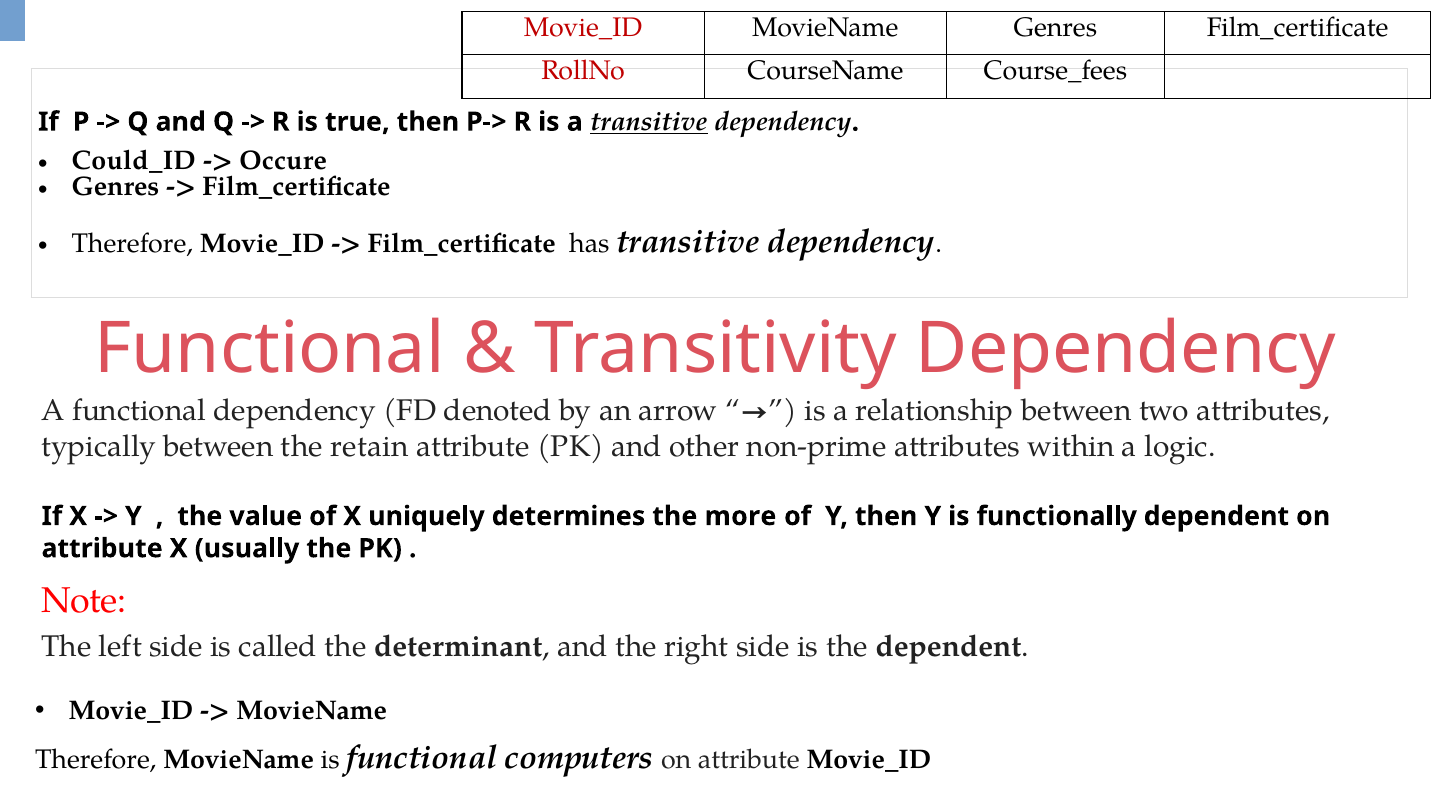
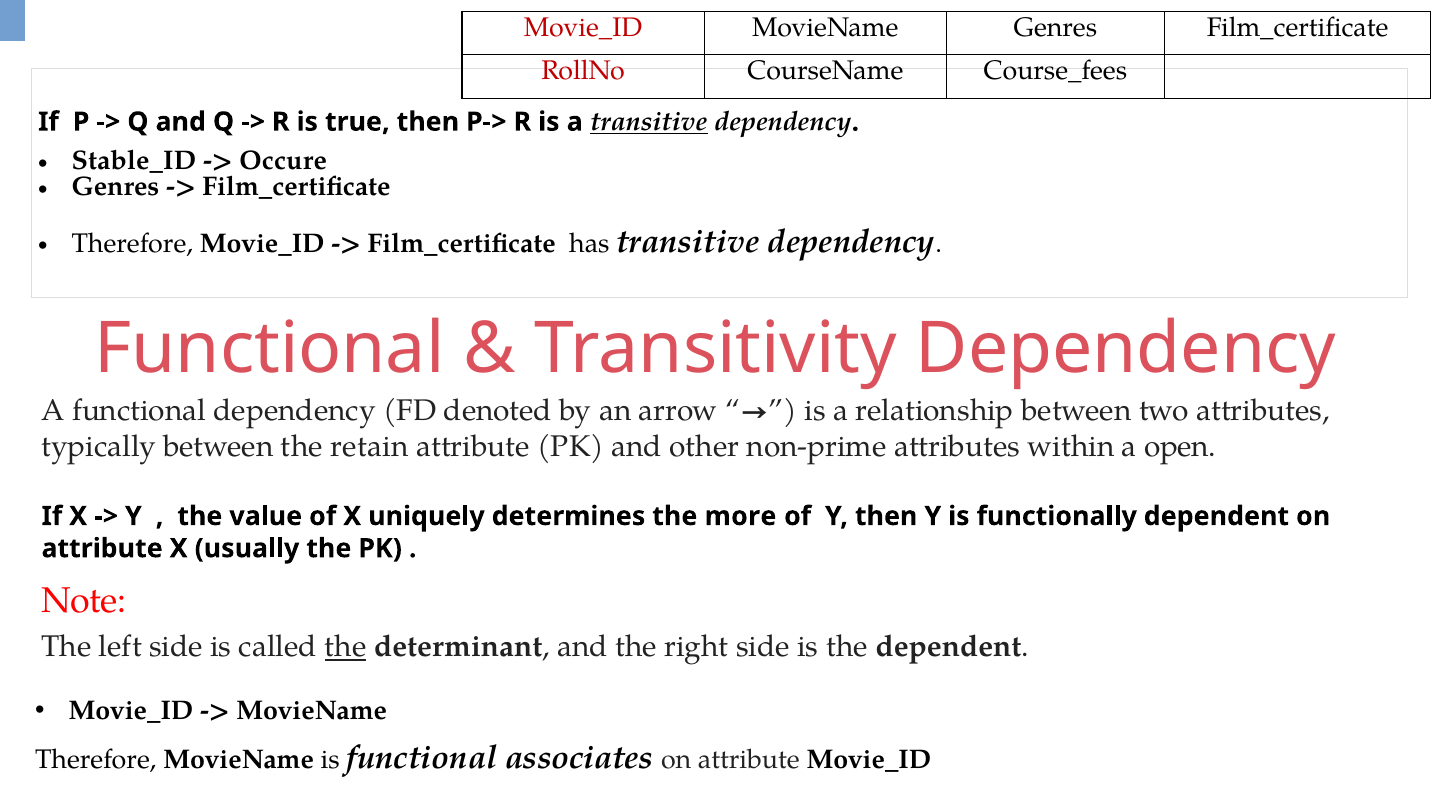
Could_ID: Could_ID -> Stable_ID (134, 161)
logic: logic -> open (1180, 447)
the underline: none -> present (345, 647)
computers: computers -> associates (579, 758)
